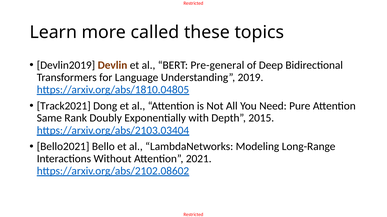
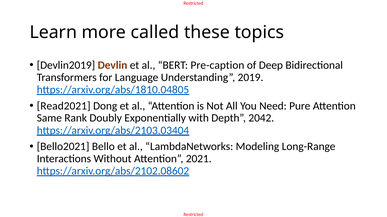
Pre-general: Pre-general -> Pre-caption (217, 65)
Track2021: Track2021 -> Read2021 (64, 106)
2015: 2015 -> 2042 (261, 118)
